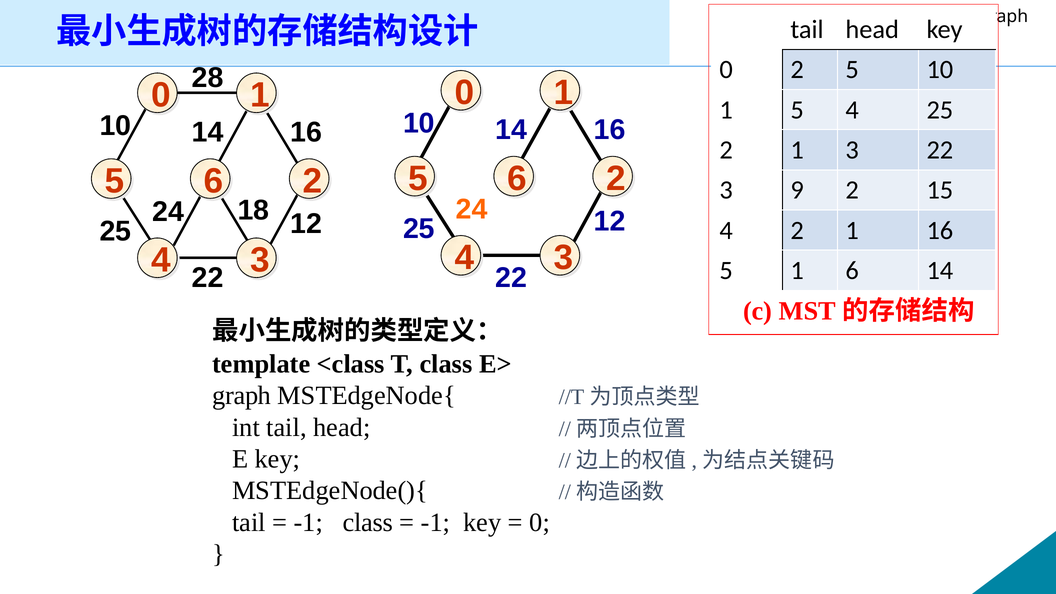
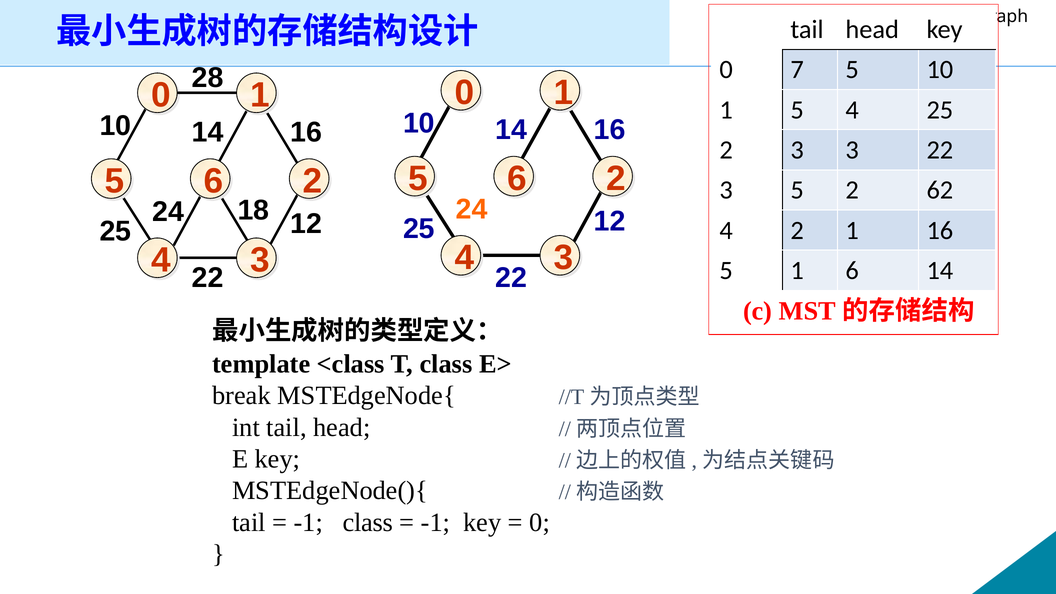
2: 2 -> 7 (797, 70)
1: 1 -> 3 (797, 150)
9: 9 -> 5 (797, 190)
15: 15 -> 62 (940, 190)
graph: graph -> break (242, 396)
